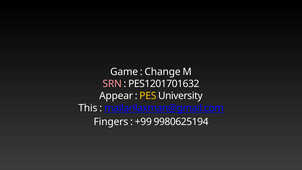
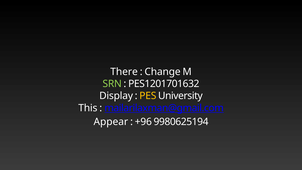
Game: Game -> There (124, 72)
SRN colour: pink -> light green (112, 84)
Appear: Appear -> Display (116, 96)
Fingers: Fingers -> Appear (111, 122)
+99: +99 -> +96 (143, 122)
